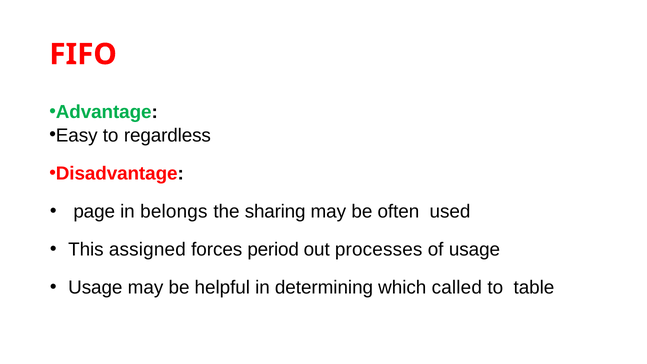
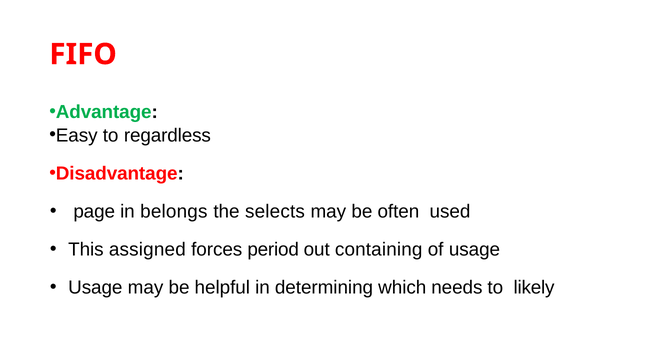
sharing: sharing -> selects (275, 211)
processes: processes -> containing (379, 249)
called: called -> needs (457, 287)
table: table -> likely (534, 287)
